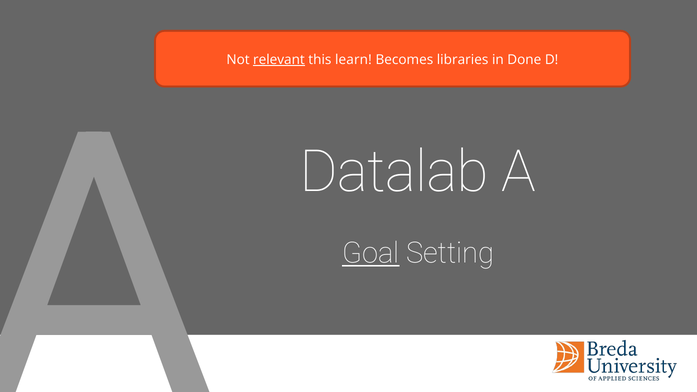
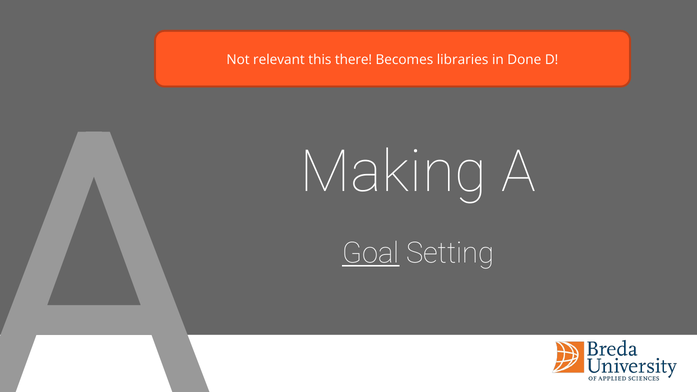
relevant underline: present -> none (279, 60)
learn: learn -> there (353, 60)
Datalab: Datalab -> Making (394, 172)
